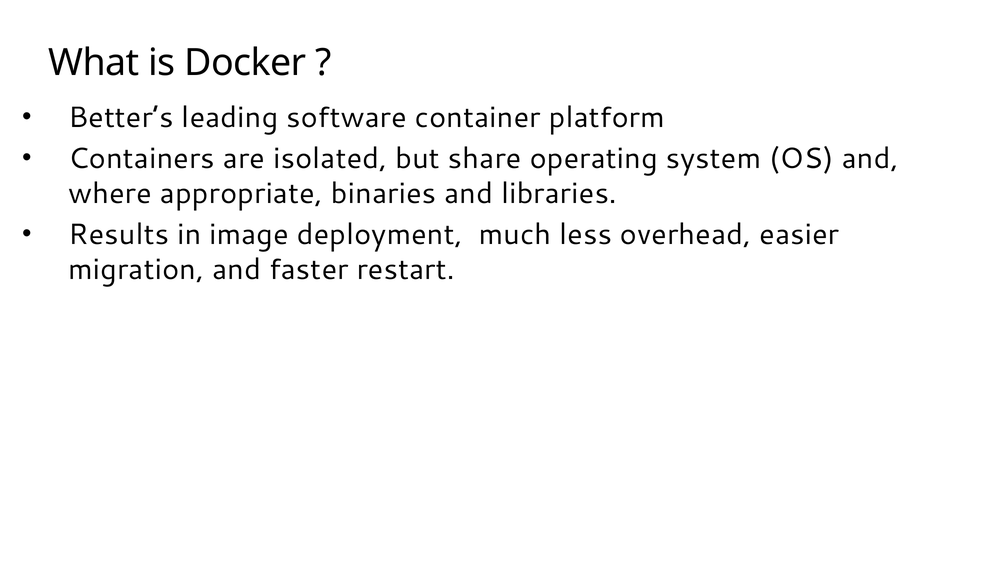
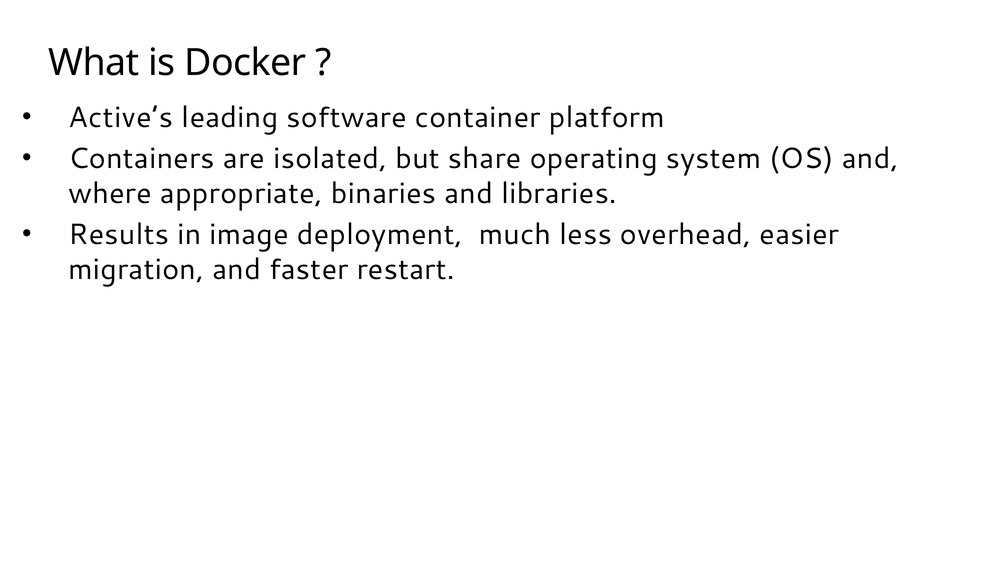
Better’s: Better’s -> Active’s (121, 117)
